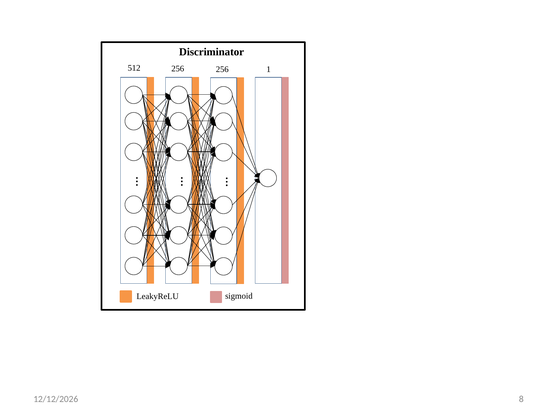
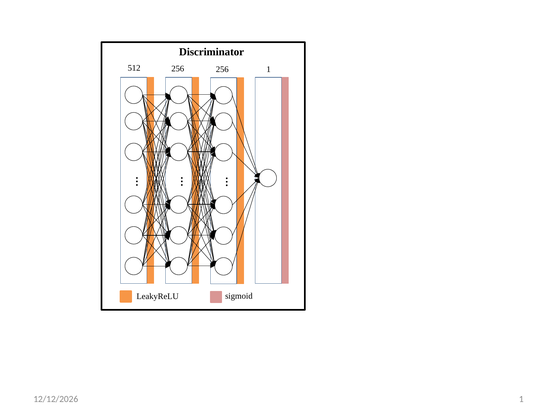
8: 8 -> 1 (521, 399)
